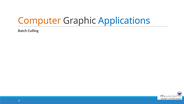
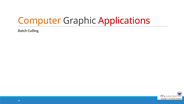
Applications colour: blue -> red (124, 21)
